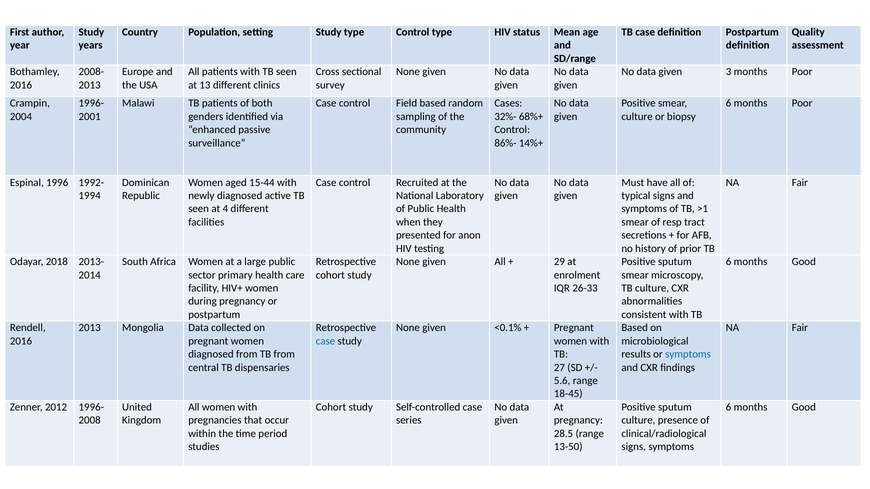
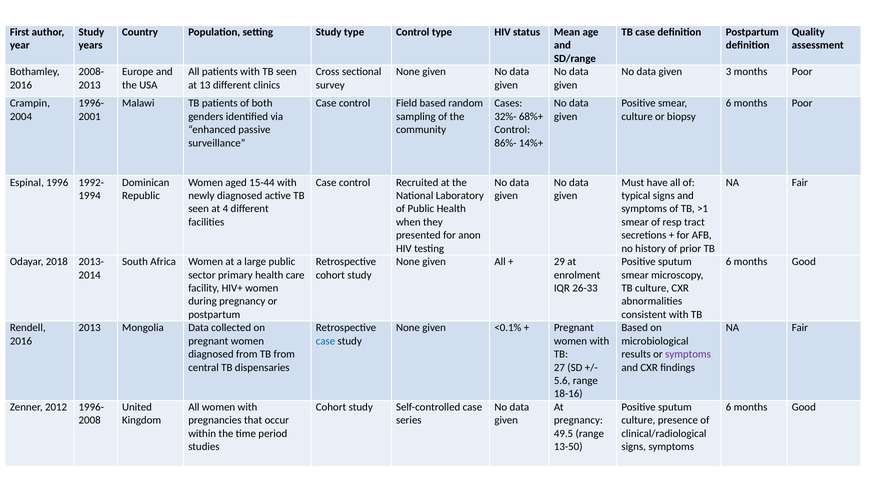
symptoms colour: blue -> purple (688, 355)
18-45: 18-45 -> 18-16 (568, 394)
28.5: 28.5 -> 49.5 (564, 434)
